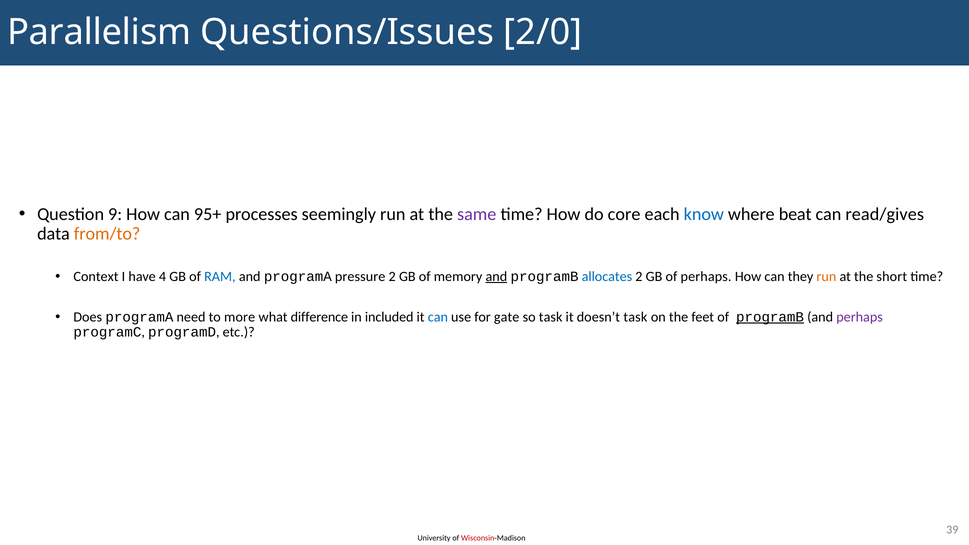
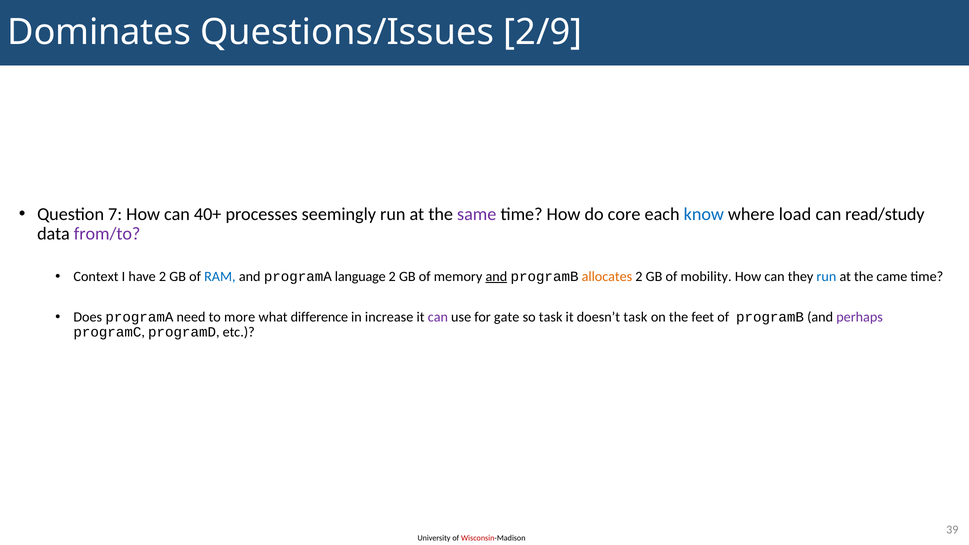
Parallelism: Parallelism -> Dominates (99, 32)
2/0: 2/0 -> 2/9 (543, 32)
9: 9 -> 7 (115, 214)
95+: 95+ -> 40+ (208, 214)
beat: beat -> load (795, 214)
read/gives: read/gives -> read/study (885, 214)
from/to colour: orange -> purple (107, 234)
have 4: 4 -> 2 (162, 276)
pressure: pressure -> language (360, 276)
allocates colour: blue -> orange (607, 276)
of perhaps: perhaps -> mobility (706, 276)
run colour: orange -> blue (826, 276)
short: short -> came (892, 276)
included: included -> increase (389, 317)
can colour: blue -> purple (438, 317)
programB underline: present -> none (770, 317)
